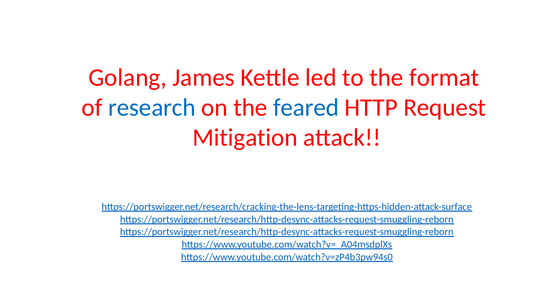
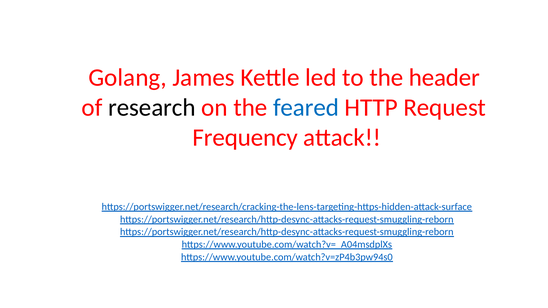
format: format -> header (444, 78)
research colour: blue -> black (152, 108)
Mitigation: Mitigation -> Frequency (245, 138)
